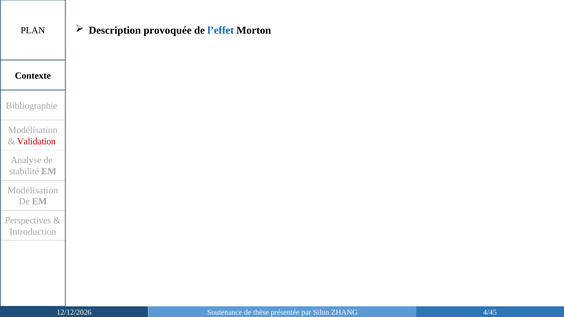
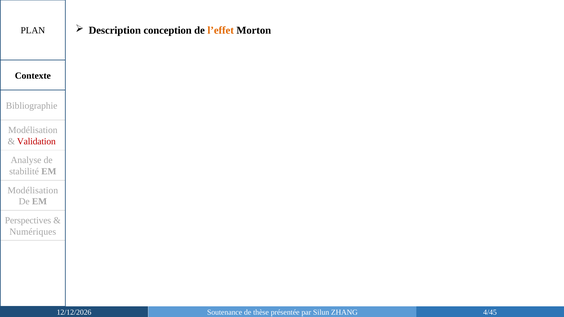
provoquée: provoquée -> conception (168, 30)
l’effet colour: blue -> orange (221, 30)
Introduction: Introduction -> Numériques (33, 232)
